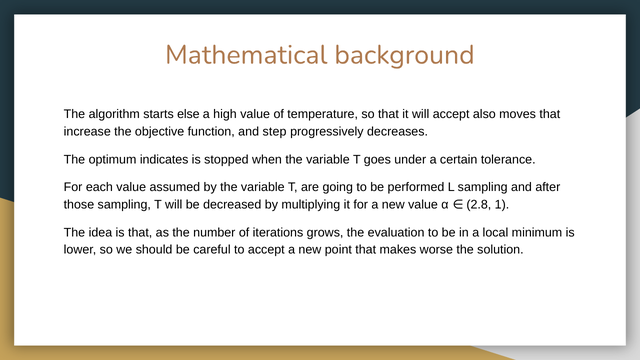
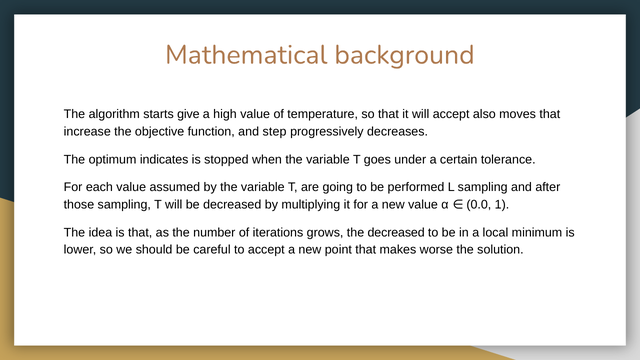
else: else -> give (188, 114)
2.8: 2.8 -> 0.0 (479, 205)
the evaluation: evaluation -> decreased (396, 232)
